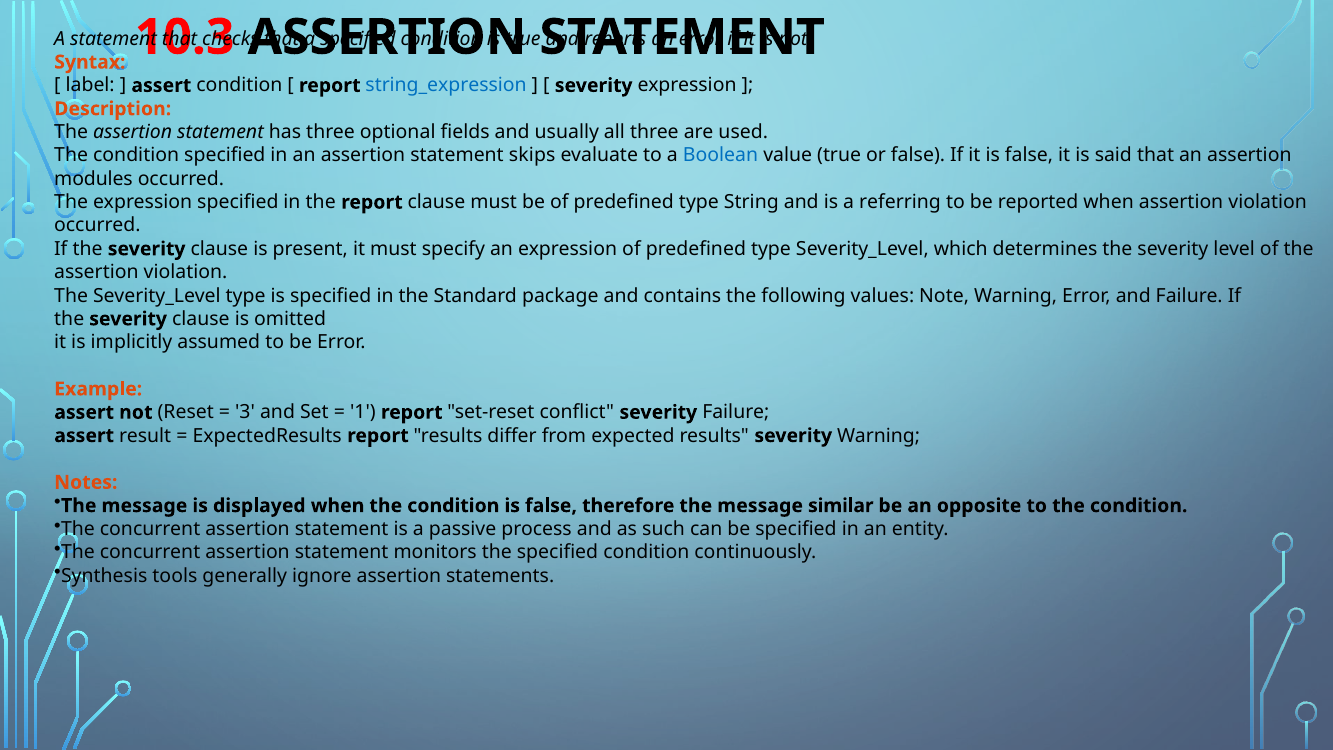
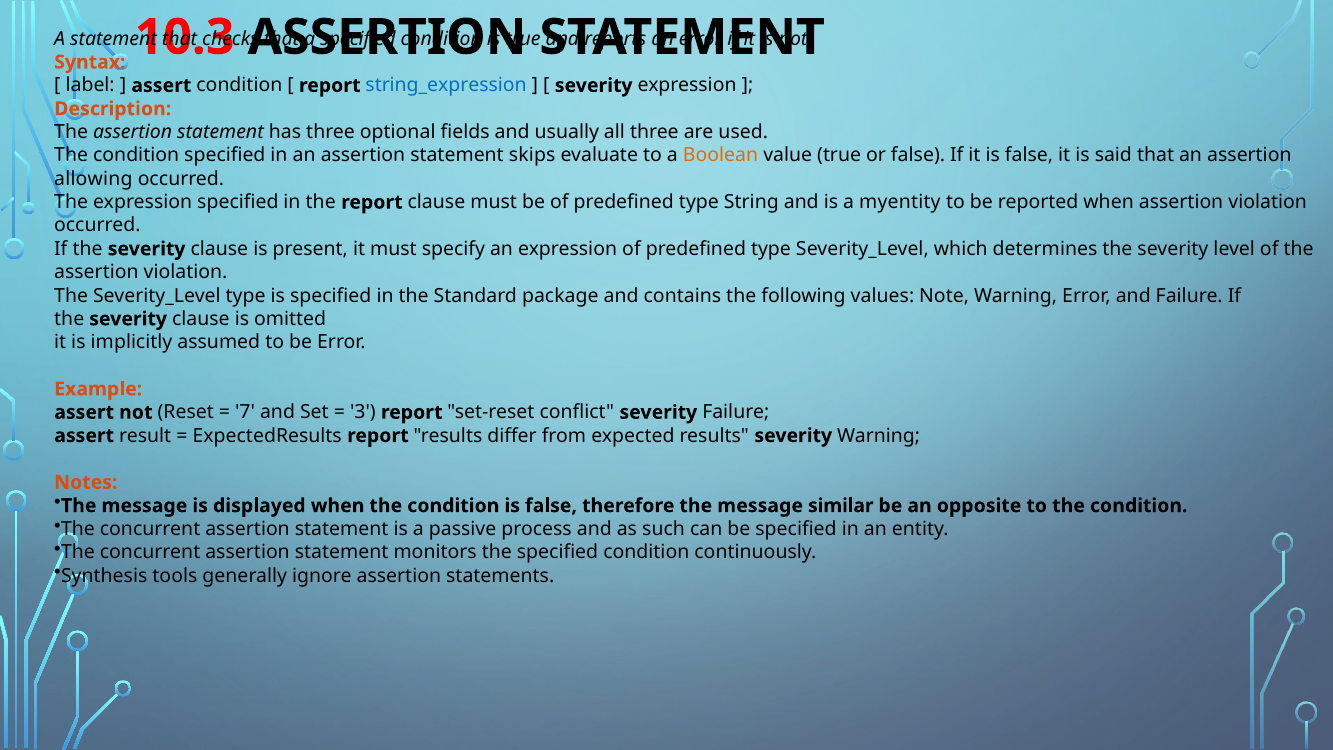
Boolean colour: blue -> orange (720, 155)
modules: modules -> allowing (93, 179)
referring: referring -> myentity (900, 202)
3: 3 -> 7 (245, 412)
1: 1 -> 3 (363, 412)
